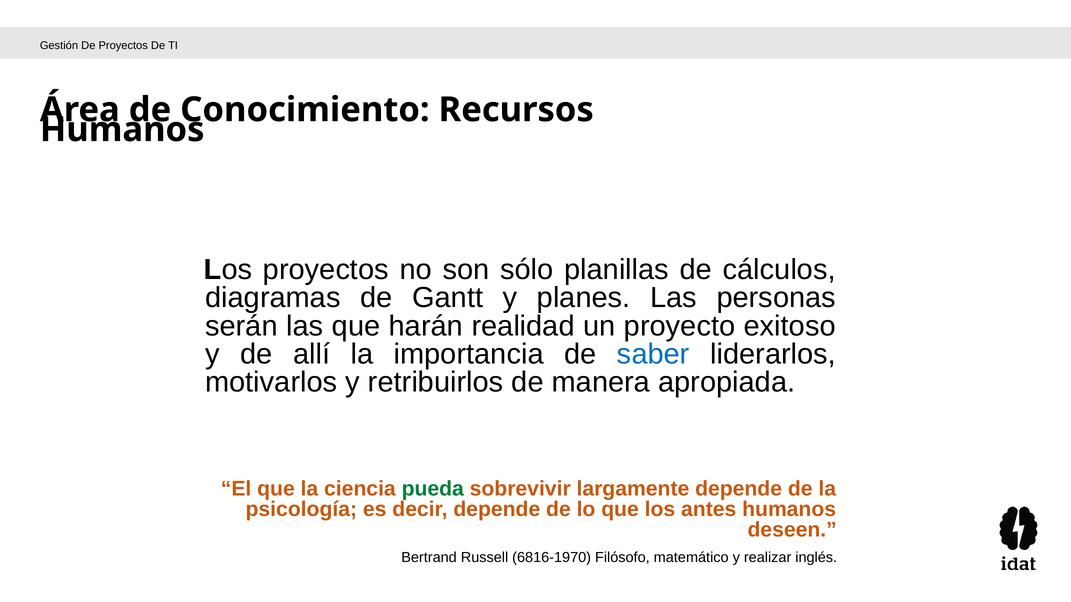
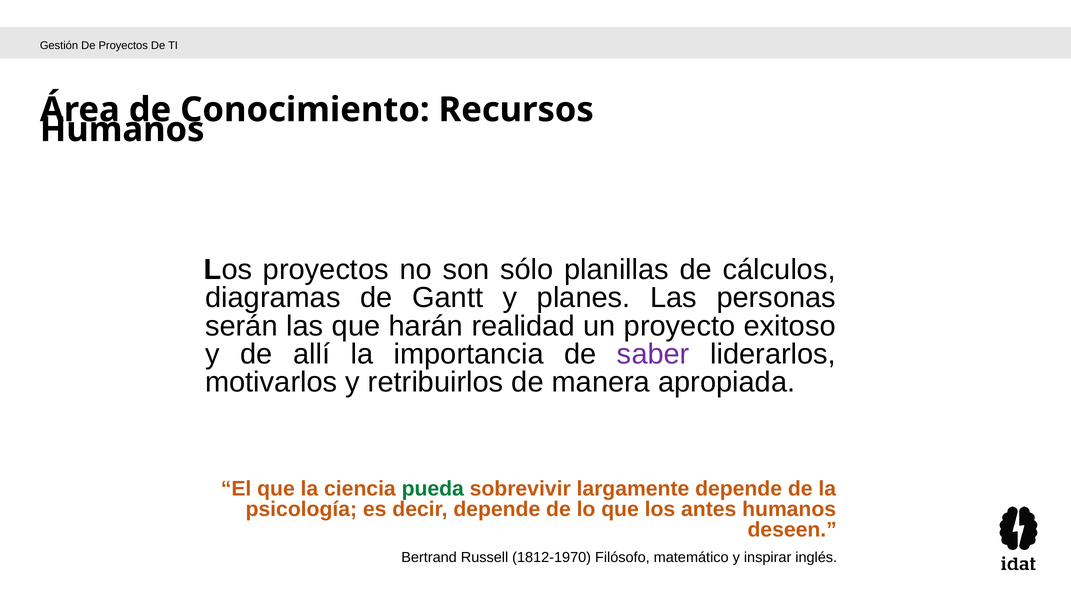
saber colour: blue -> purple (653, 354)
6816-1970: 6816-1970 -> 1812-1970 (552, 558)
realizar: realizar -> inspirar (768, 558)
